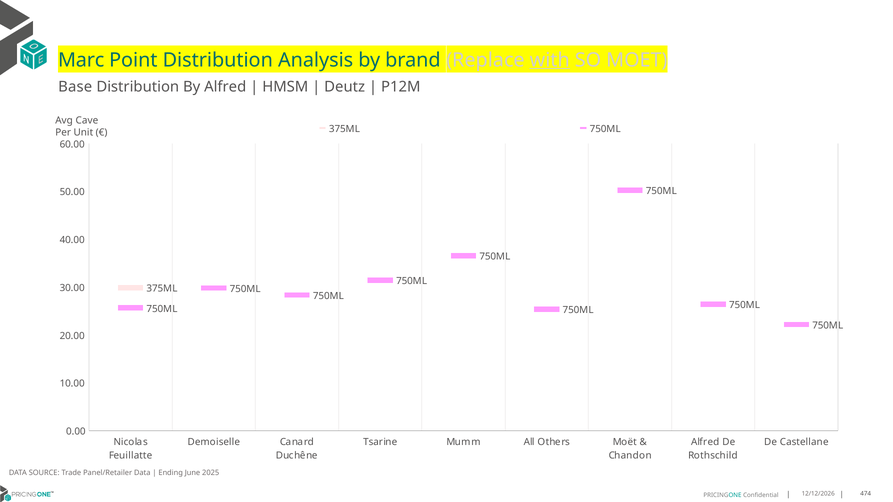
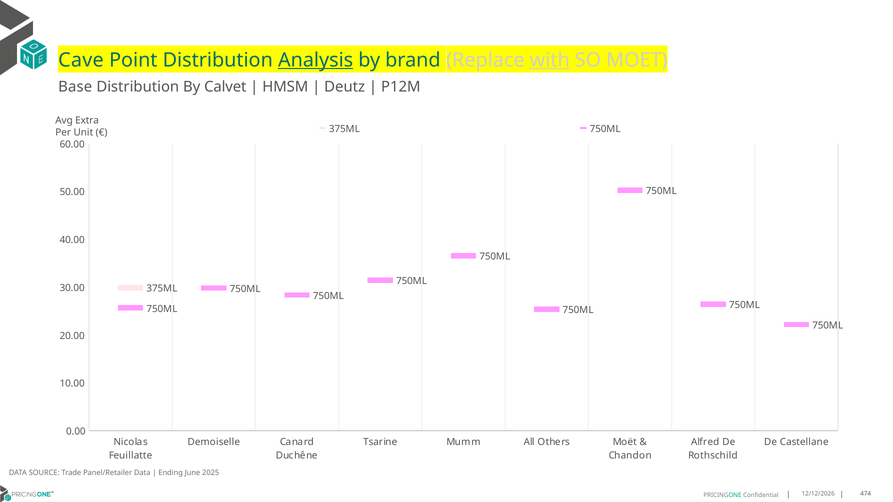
Marc: Marc -> Cave (81, 60)
Analysis underline: none -> present (316, 60)
By Alfred: Alfred -> Calvet (225, 87)
Cave: Cave -> Extra (87, 121)
